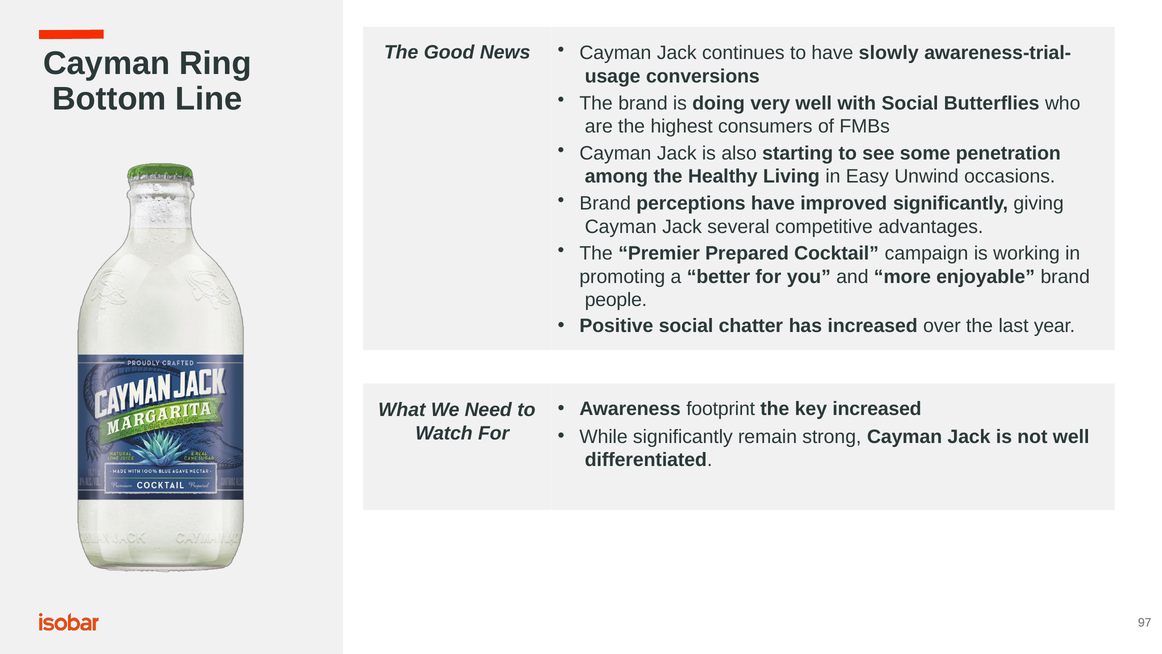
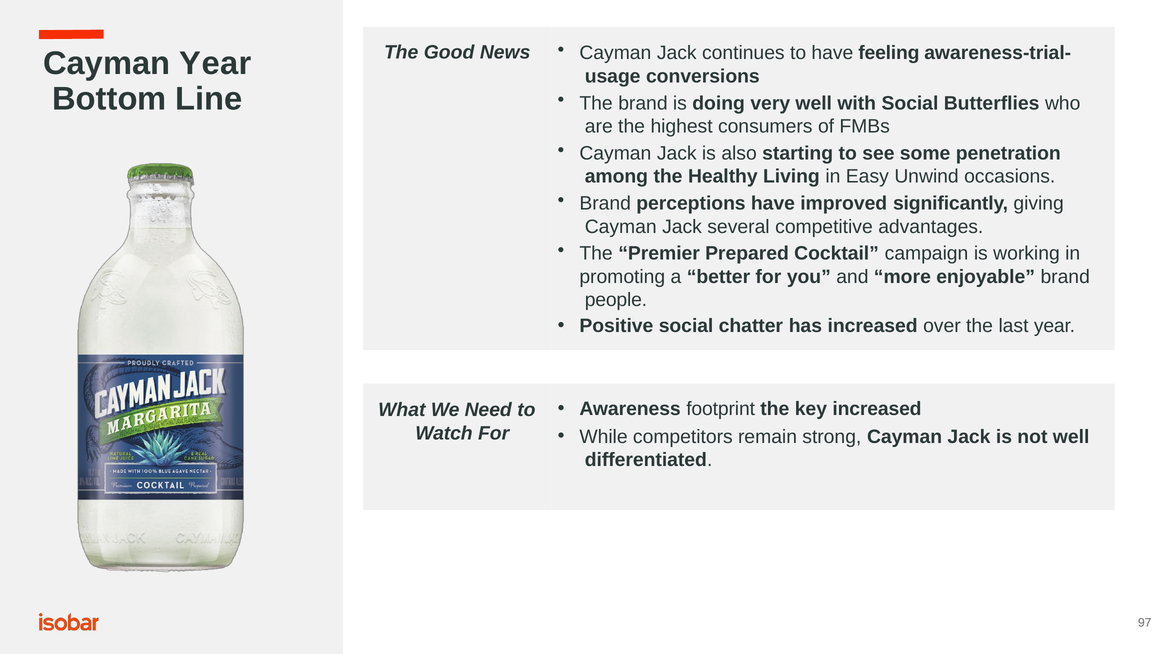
slowly: slowly -> feeling (889, 53)
Cayman Ring: Ring -> Year (215, 63)
While significantly: significantly -> competitors (683, 436)
